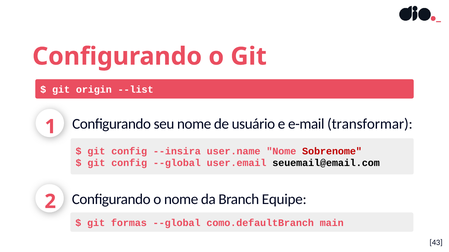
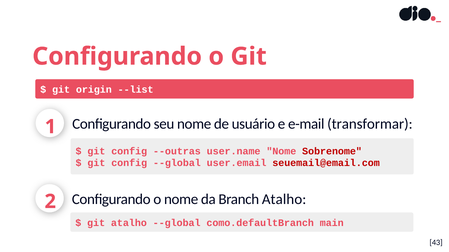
--insira: --insira -> --outras (177, 151)
seuemail@email.com colour: black -> red (326, 163)
Branch Equipe: Equipe -> Atalho (284, 200)
git formas: formas -> atalho (129, 223)
